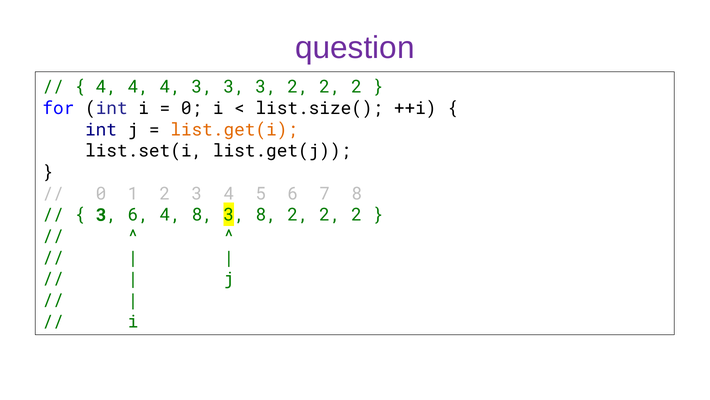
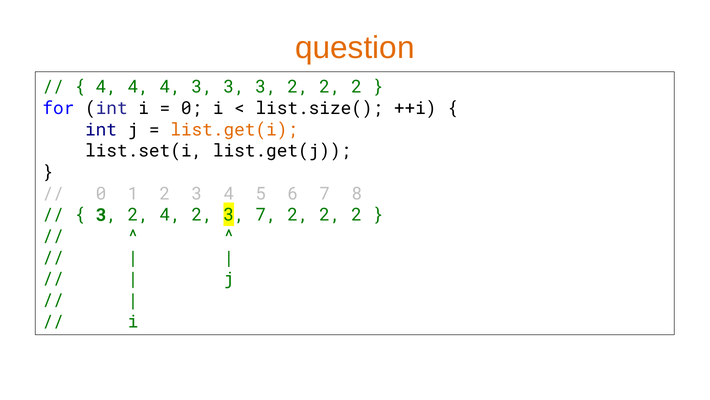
question colour: purple -> orange (355, 48)
6: 6 -> 2 (138, 215)
4 8: 8 -> 2 (202, 215)
3 8: 8 -> 7 (266, 215)
